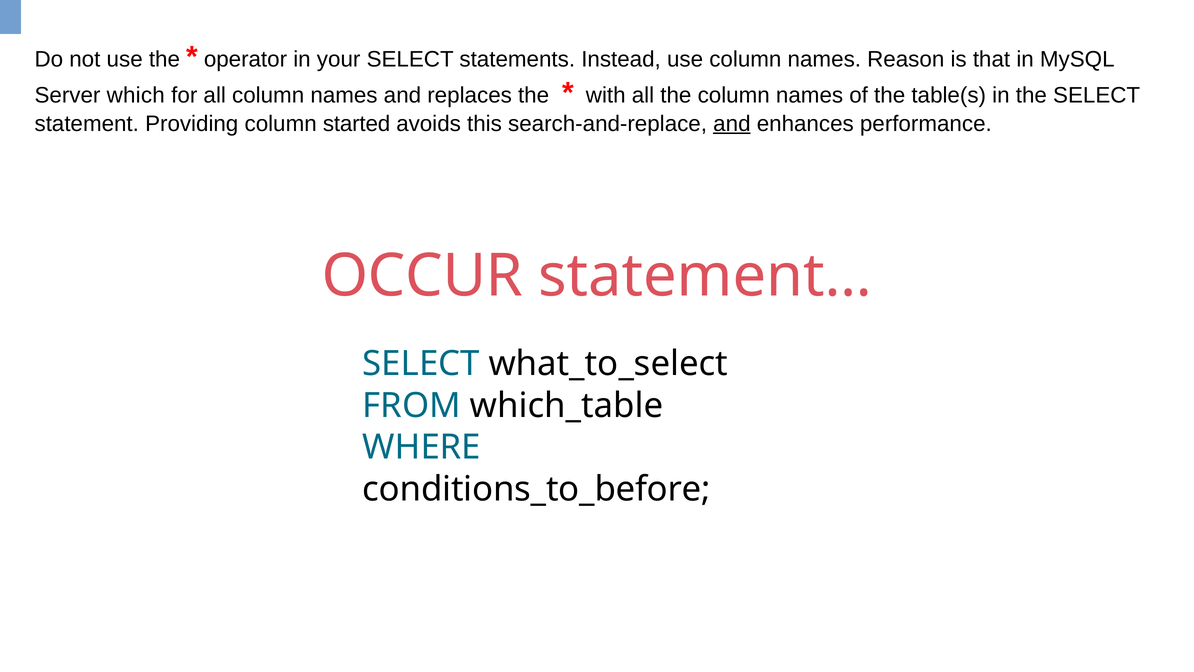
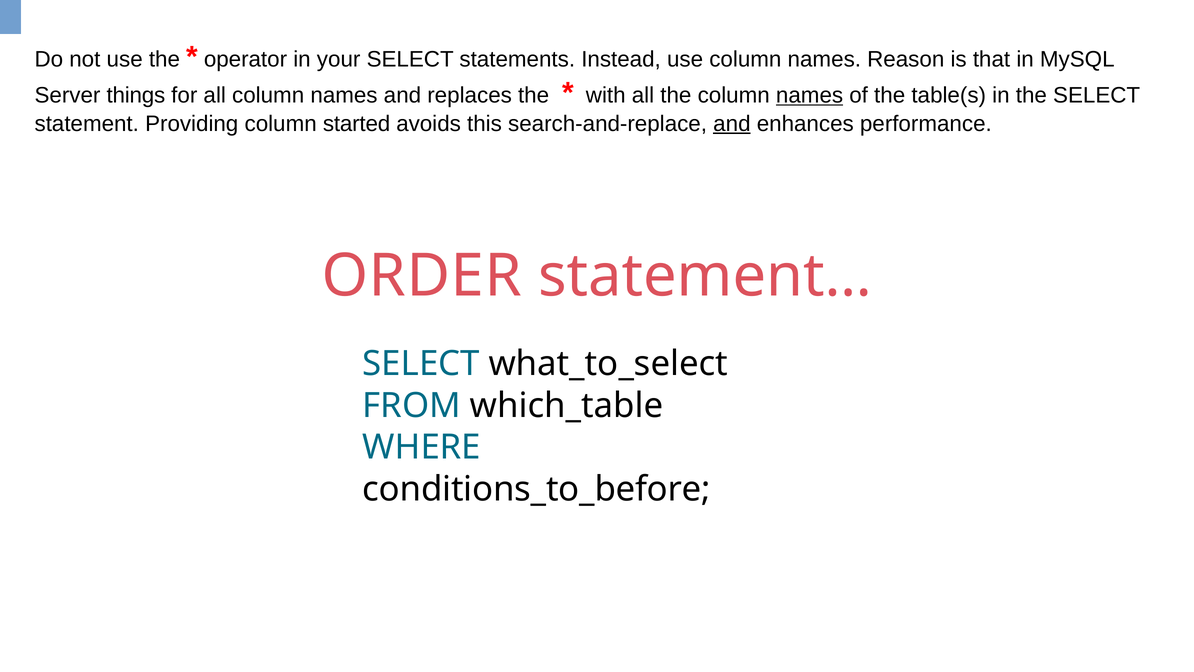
which: which -> things (136, 95)
names underline: none -> present (810, 95)
OCCUR: OCCUR -> ORDER (422, 276)
